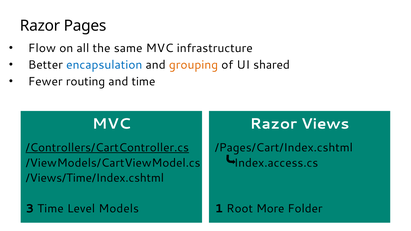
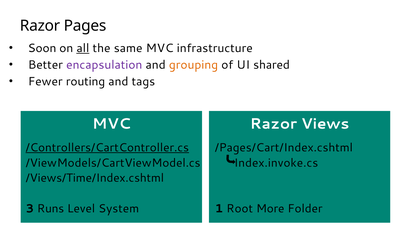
Flow: Flow -> Soon (42, 48)
all underline: none -> present (83, 48)
encapsulation colour: blue -> purple (104, 65)
and time: time -> tags (143, 82)
Index.access.cs: Index.access.cs -> Index.invoke.cs (276, 163)
3 Time: Time -> Runs (51, 209)
Models: Models -> System (119, 209)
